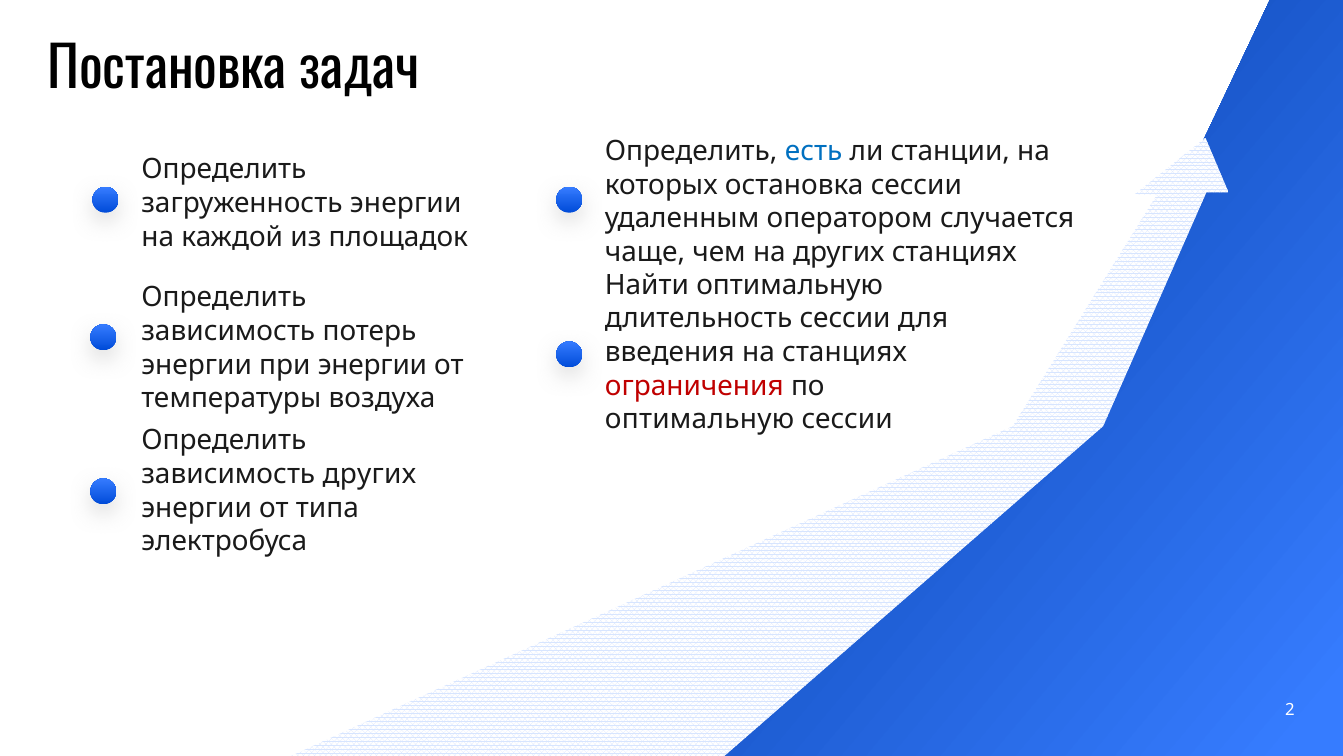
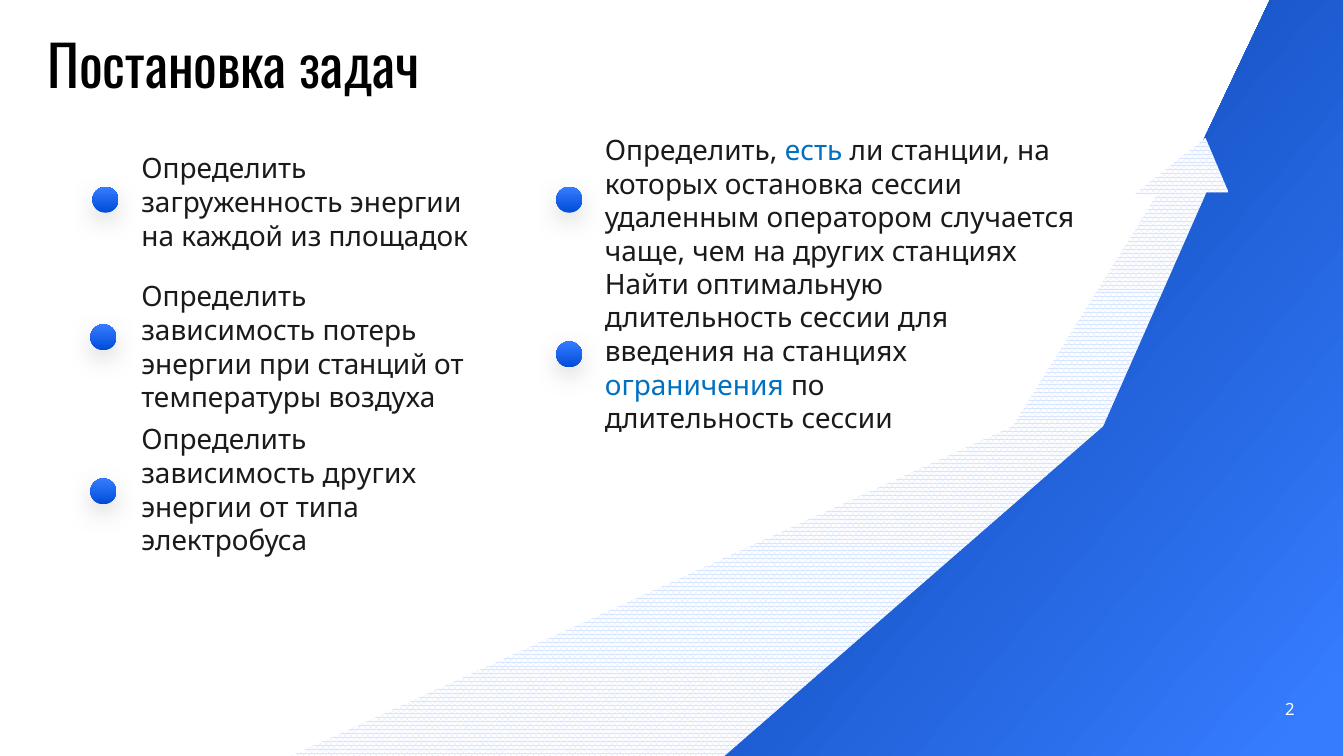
при энергии: энергии -> станций (373, 365)
ограничения colour: red -> blue (694, 386)
оптимальную: оптимальную -> длительность (700, 419)
